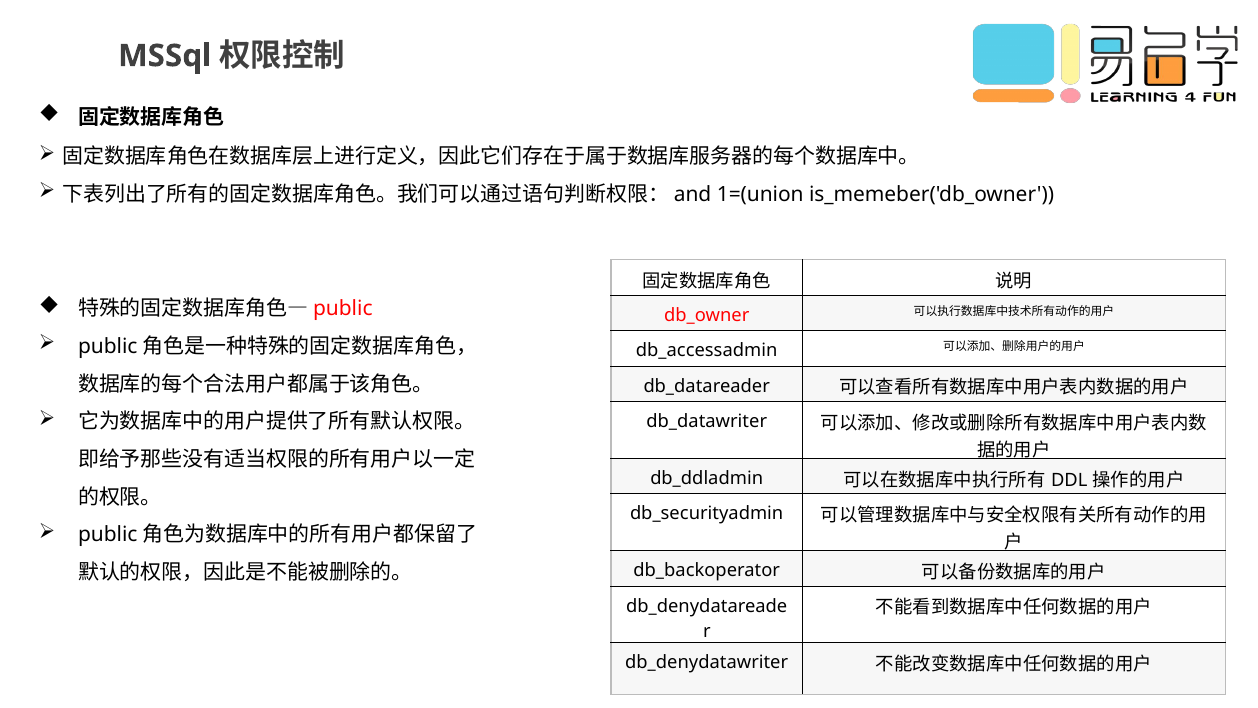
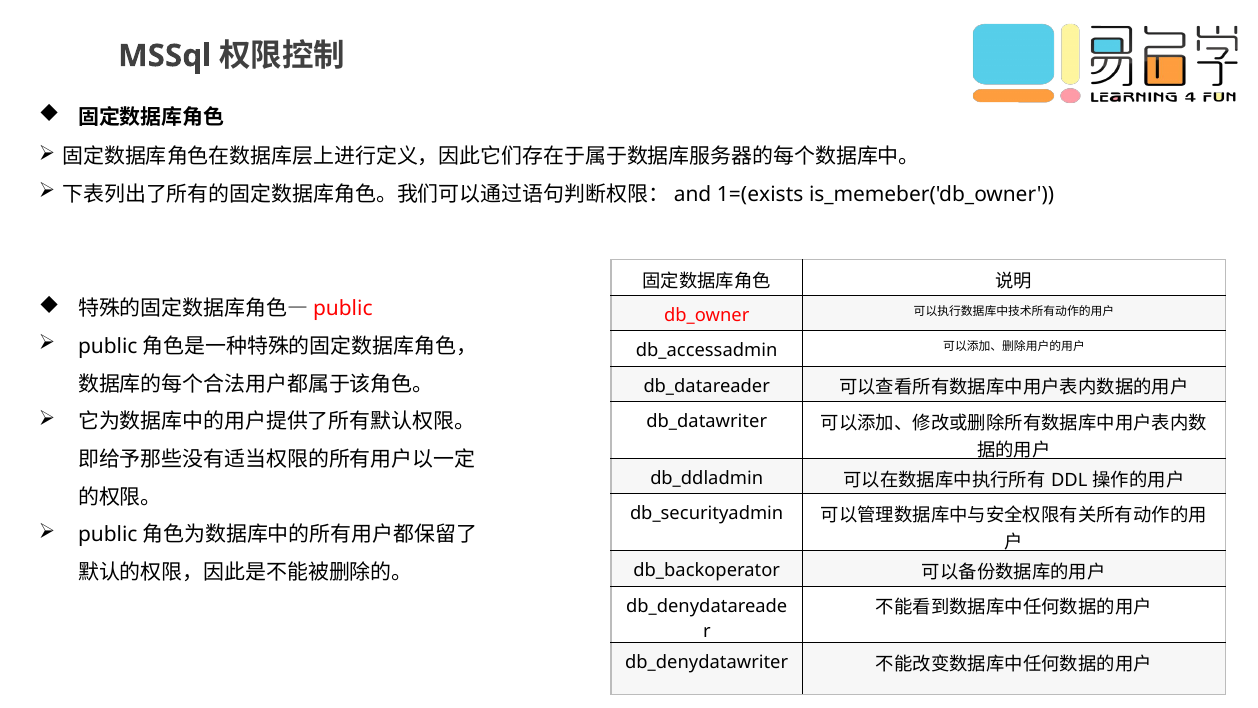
1=(union: 1=(union -> 1=(exists (760, 194)
